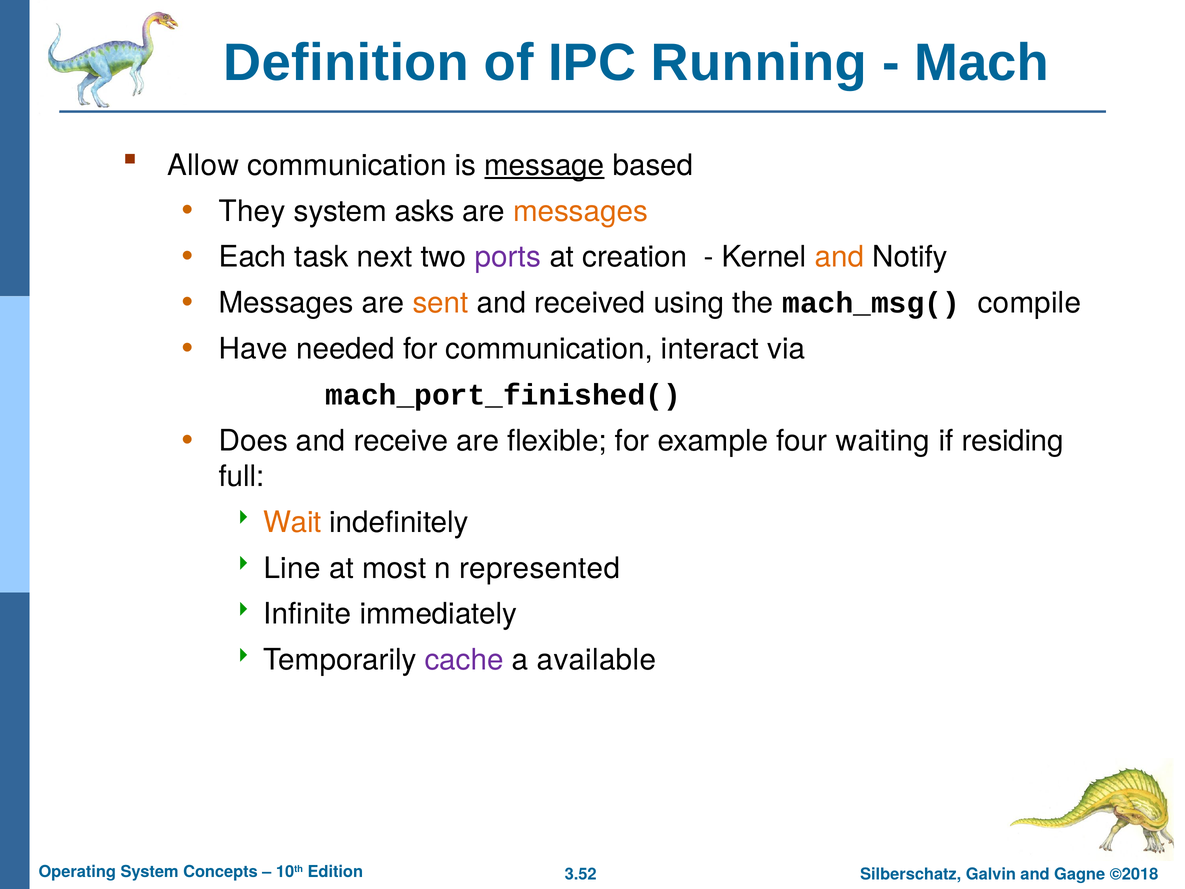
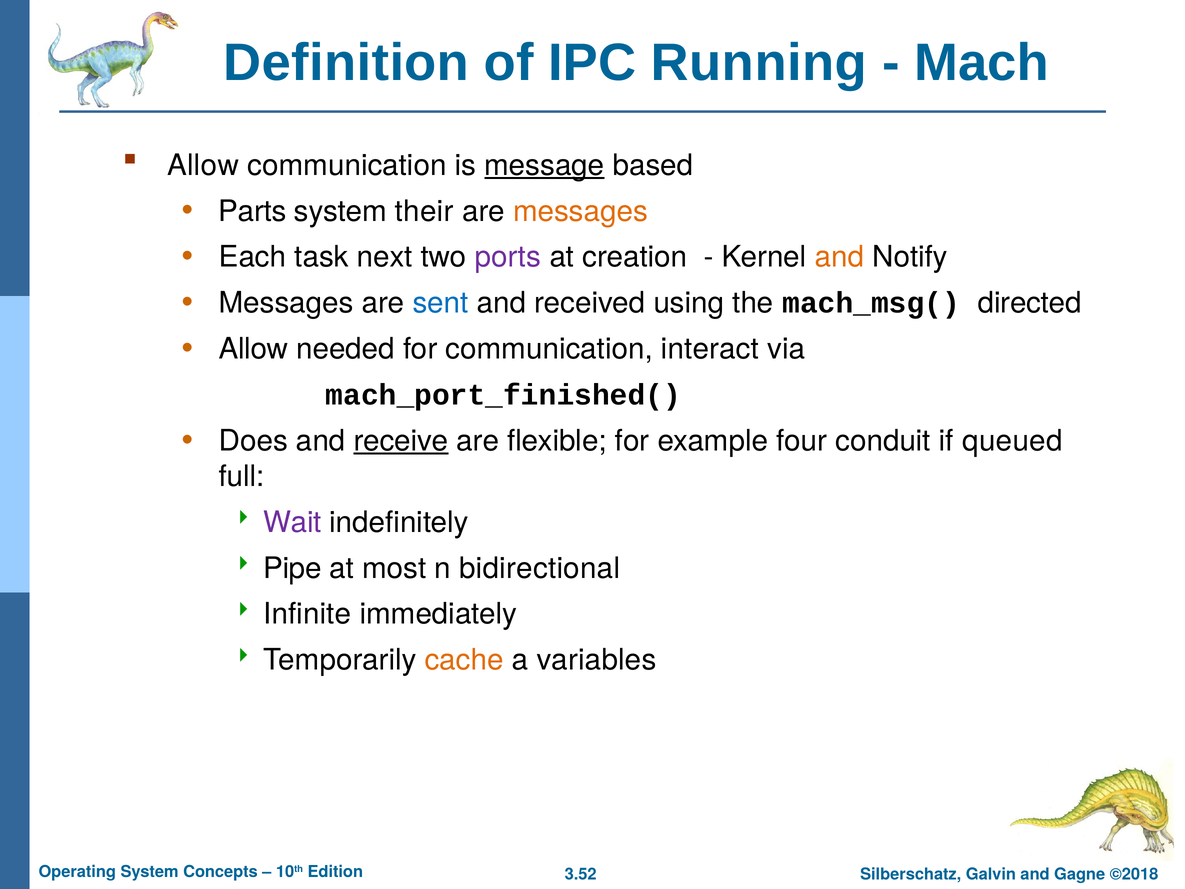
They: They -> Parts (252, 211)
asks: asks -> their (424, 211)
sent colour: orange -> blue (441, 303)
compile: compile -> directed (1030, 303)
Have: Have -> Allow (253, 349)
receive underline: none -> present (401, 441)
waiting: waiting -> conduit (883, 441)
residing: residing -> queued (1012, 441)
Wait colour: orange -> purple (292, 522)
Line: Line -> Pipe (292, 568)
represented: represented -> bidirectional (540, 568)
cache colour: purple -> orange (464, 660)
available: available -> variables (596, 660)
